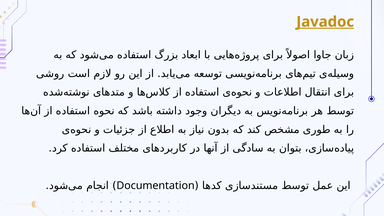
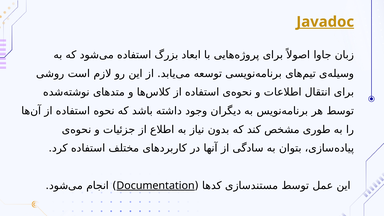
Documentation underline: none -> present (156, 186)
